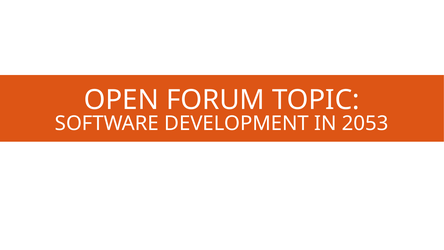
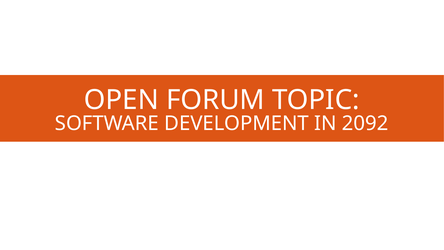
2053: 2053 -> 2092 (365, 123)
